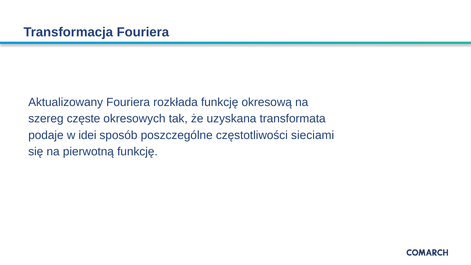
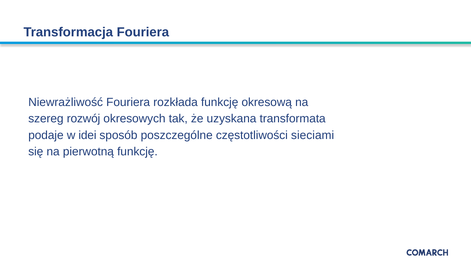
Aktualizowany: Aktualizowany -> Niewrażliwość (66, 102)
częste: częste -> rozwój (84, 119)
